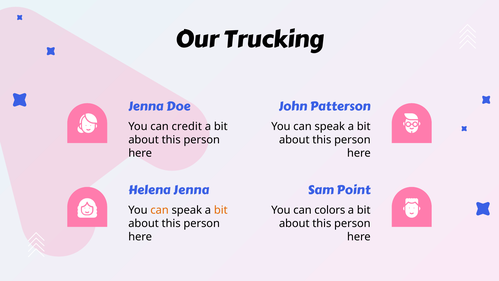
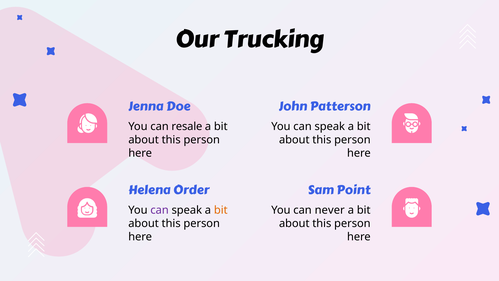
credit: credit -> resale (187, 126)
Helena Jenna: Jenna -> Order (191, 190)
can colour: orange -> purple (160, 210)
colors: colors -> never (330, 210)
